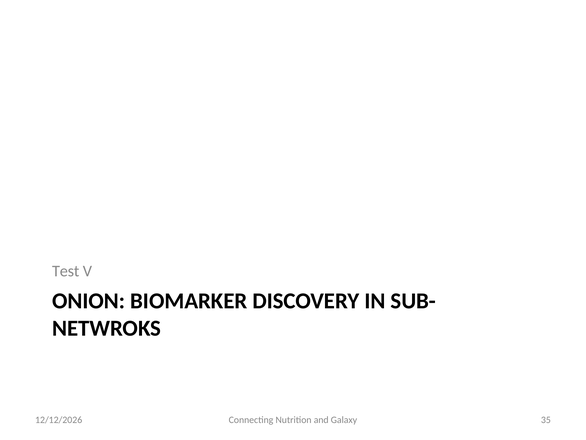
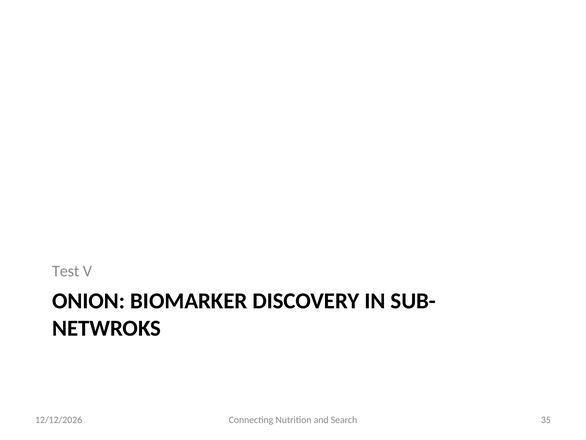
Galaxy: Galaxy -> Search (344, 420)
